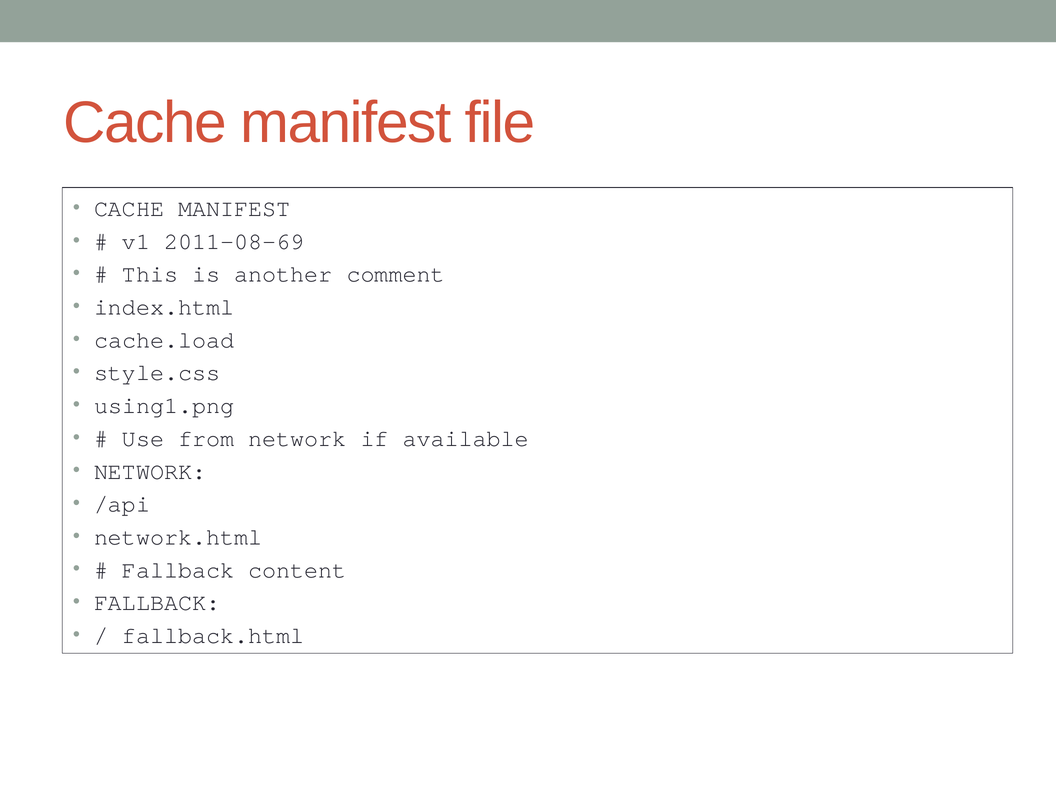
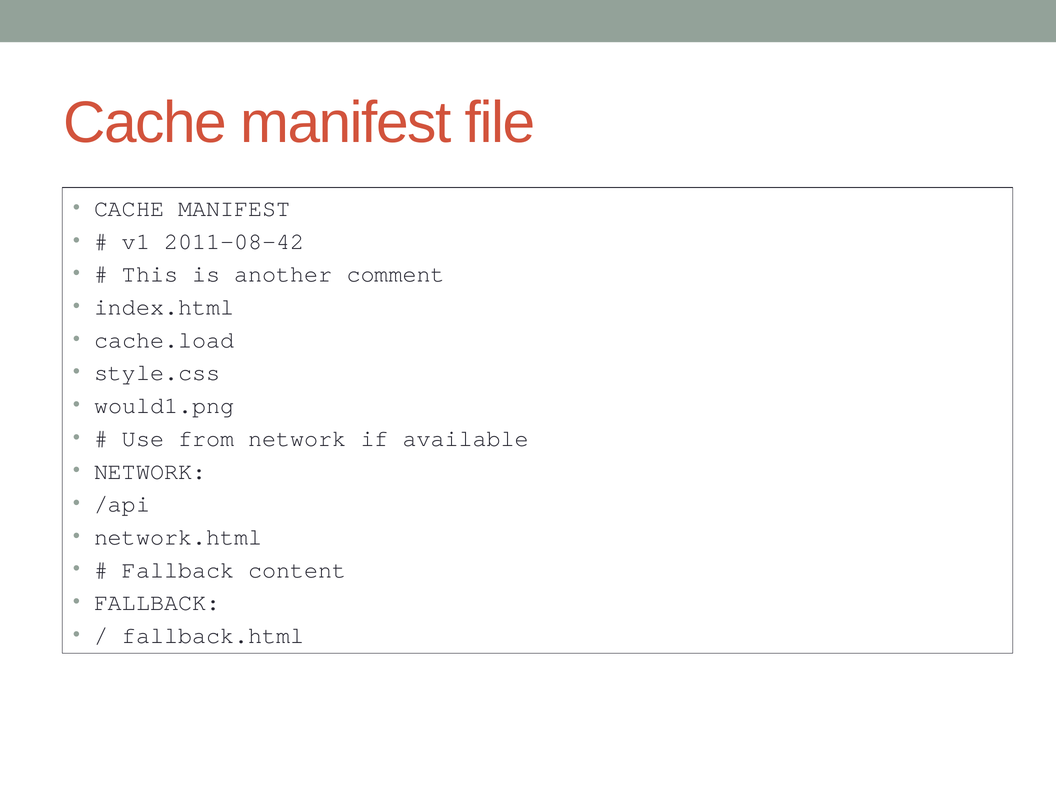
2011-08-69: 2011-08-69 -> 2011-08-42 (234, 241)
using1.png: using1.png -> would1.png (164, 406)
